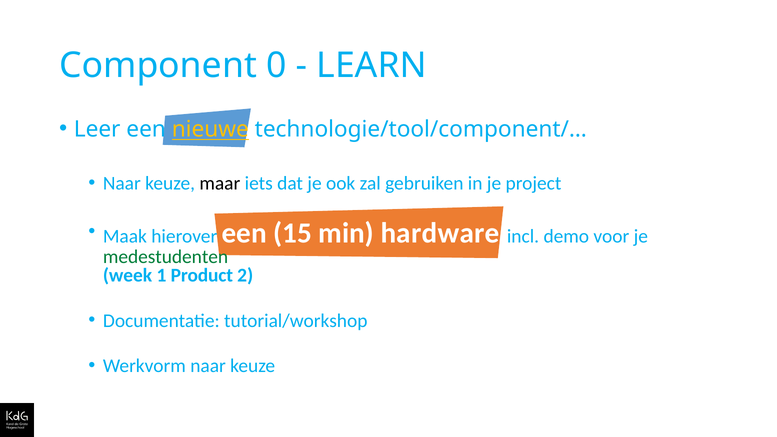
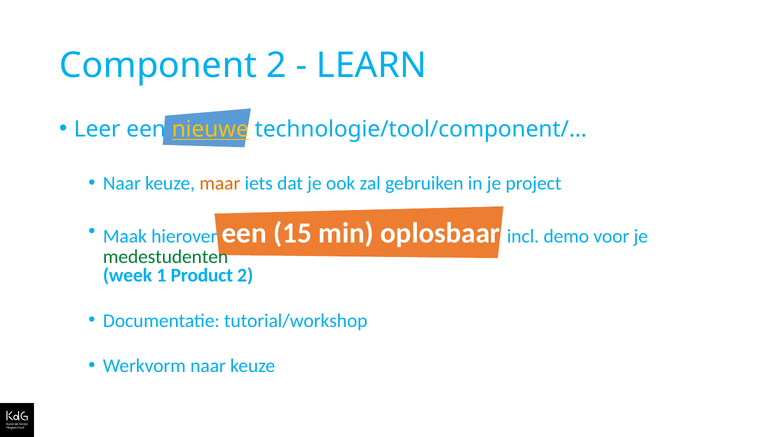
Component 0: 0 -> 2 (276, 65)
maar colour: black -> orange (220, 183)
hardware: hardware -> oplosbaar (440, 233)
